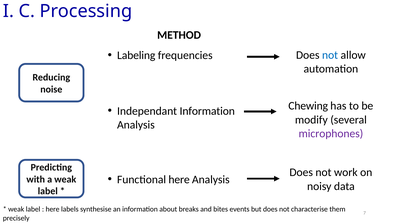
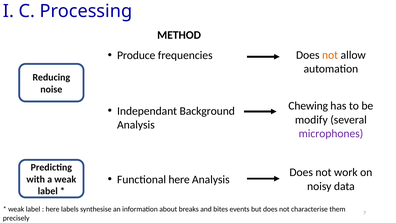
Labeling: Labeling -> Produce (136, 55)
not colour: blue -> orange (330, 55)
Independant Information: Information -> Background (207, 111)
